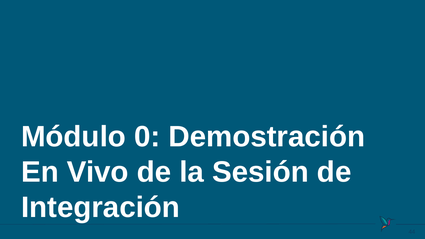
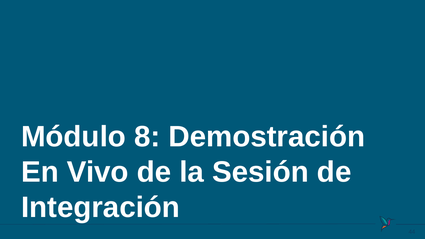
0: 0 -> 8 (147, 137)
